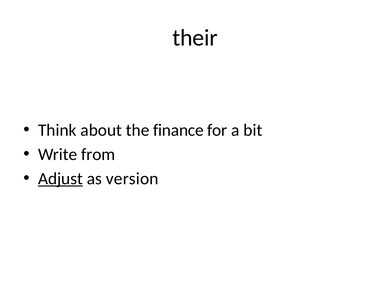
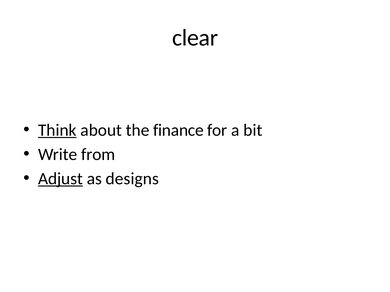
their: their -> clear (195, 38)
Think underline: none -> present (57, 130)
version: version -> designs (132, 179)
